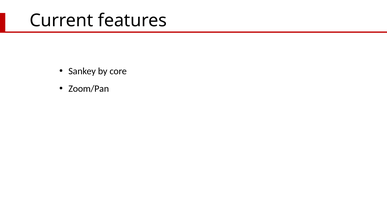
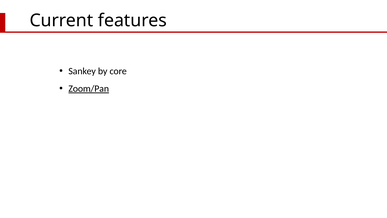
Zoom/Pan underline: none -> present (89, 89)
